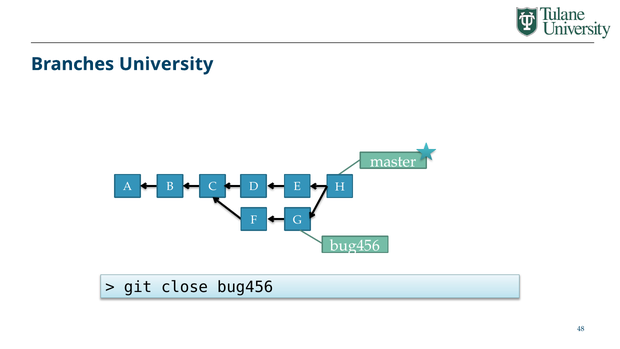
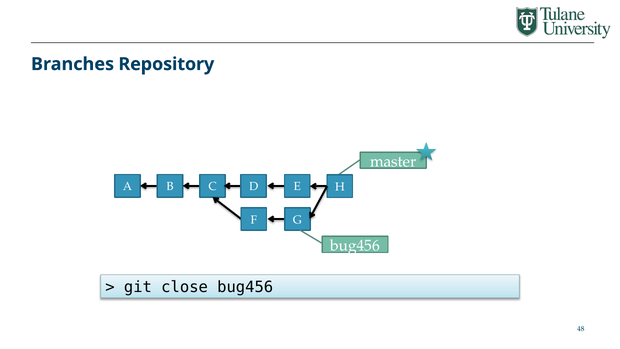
University: University -> Repository (166, 64)
